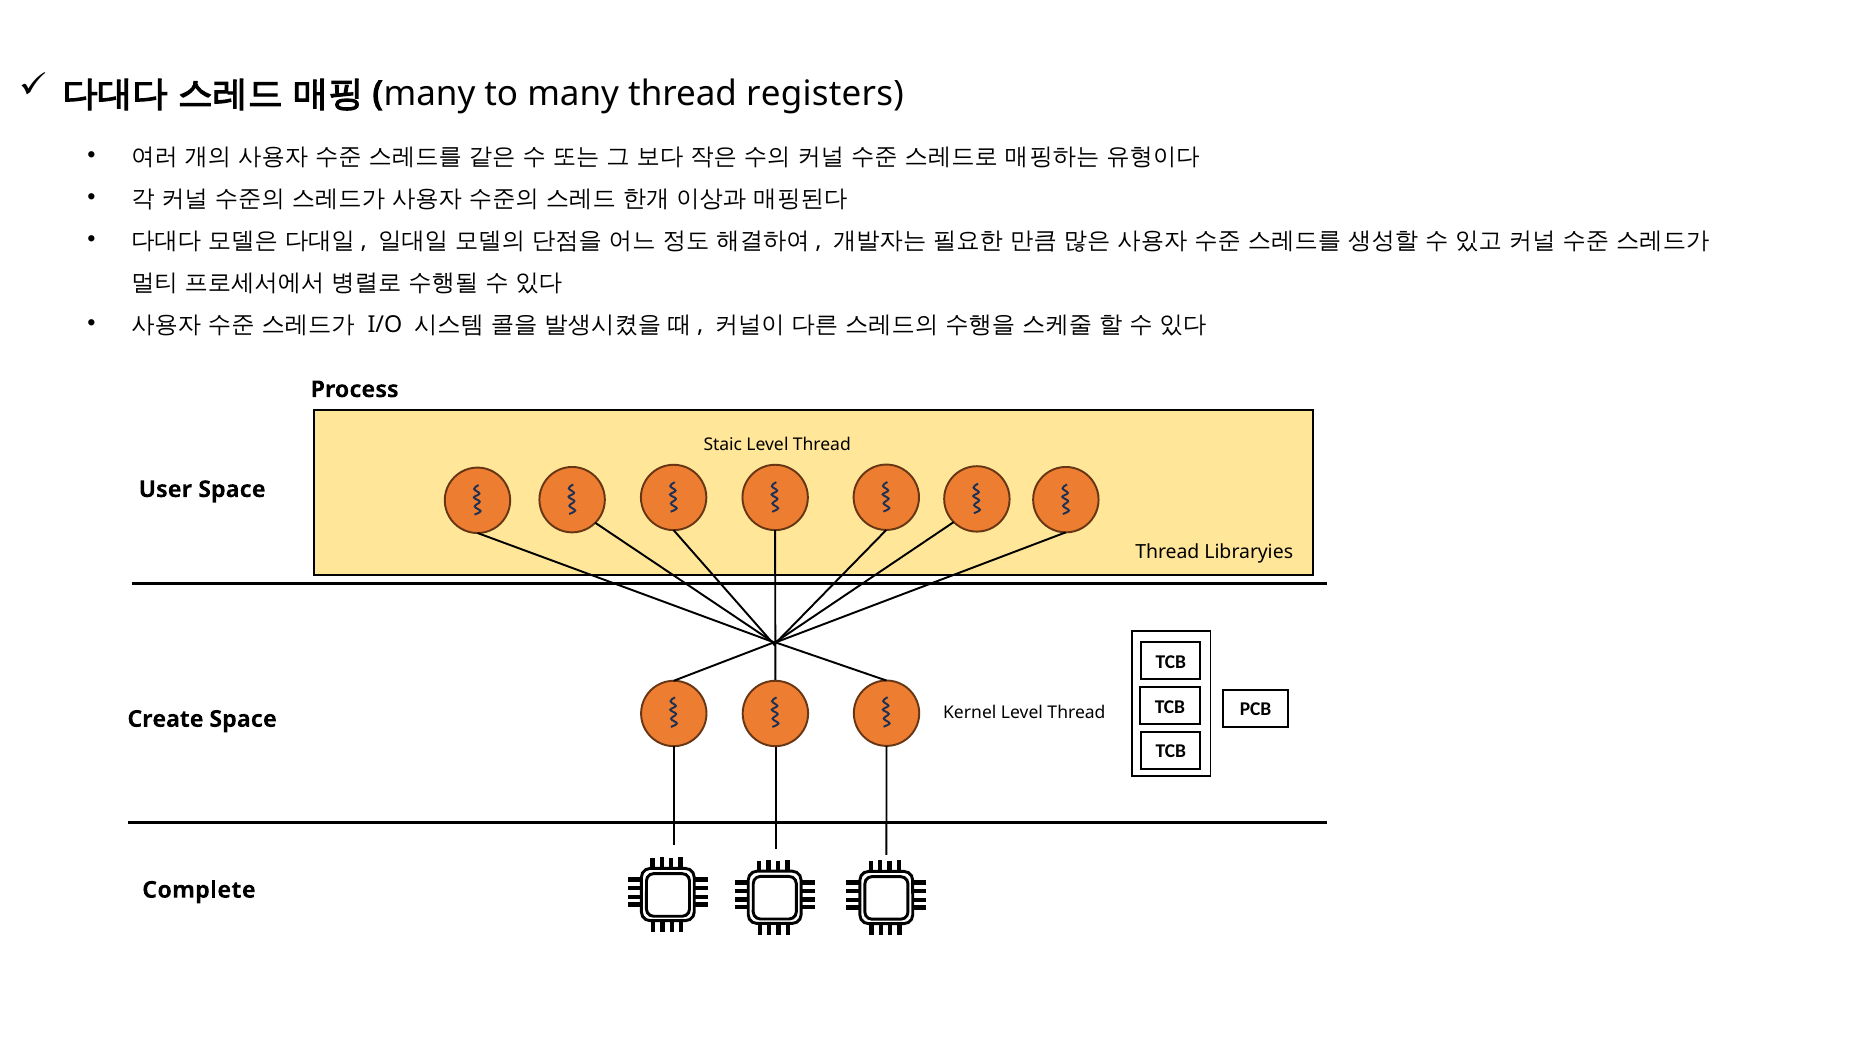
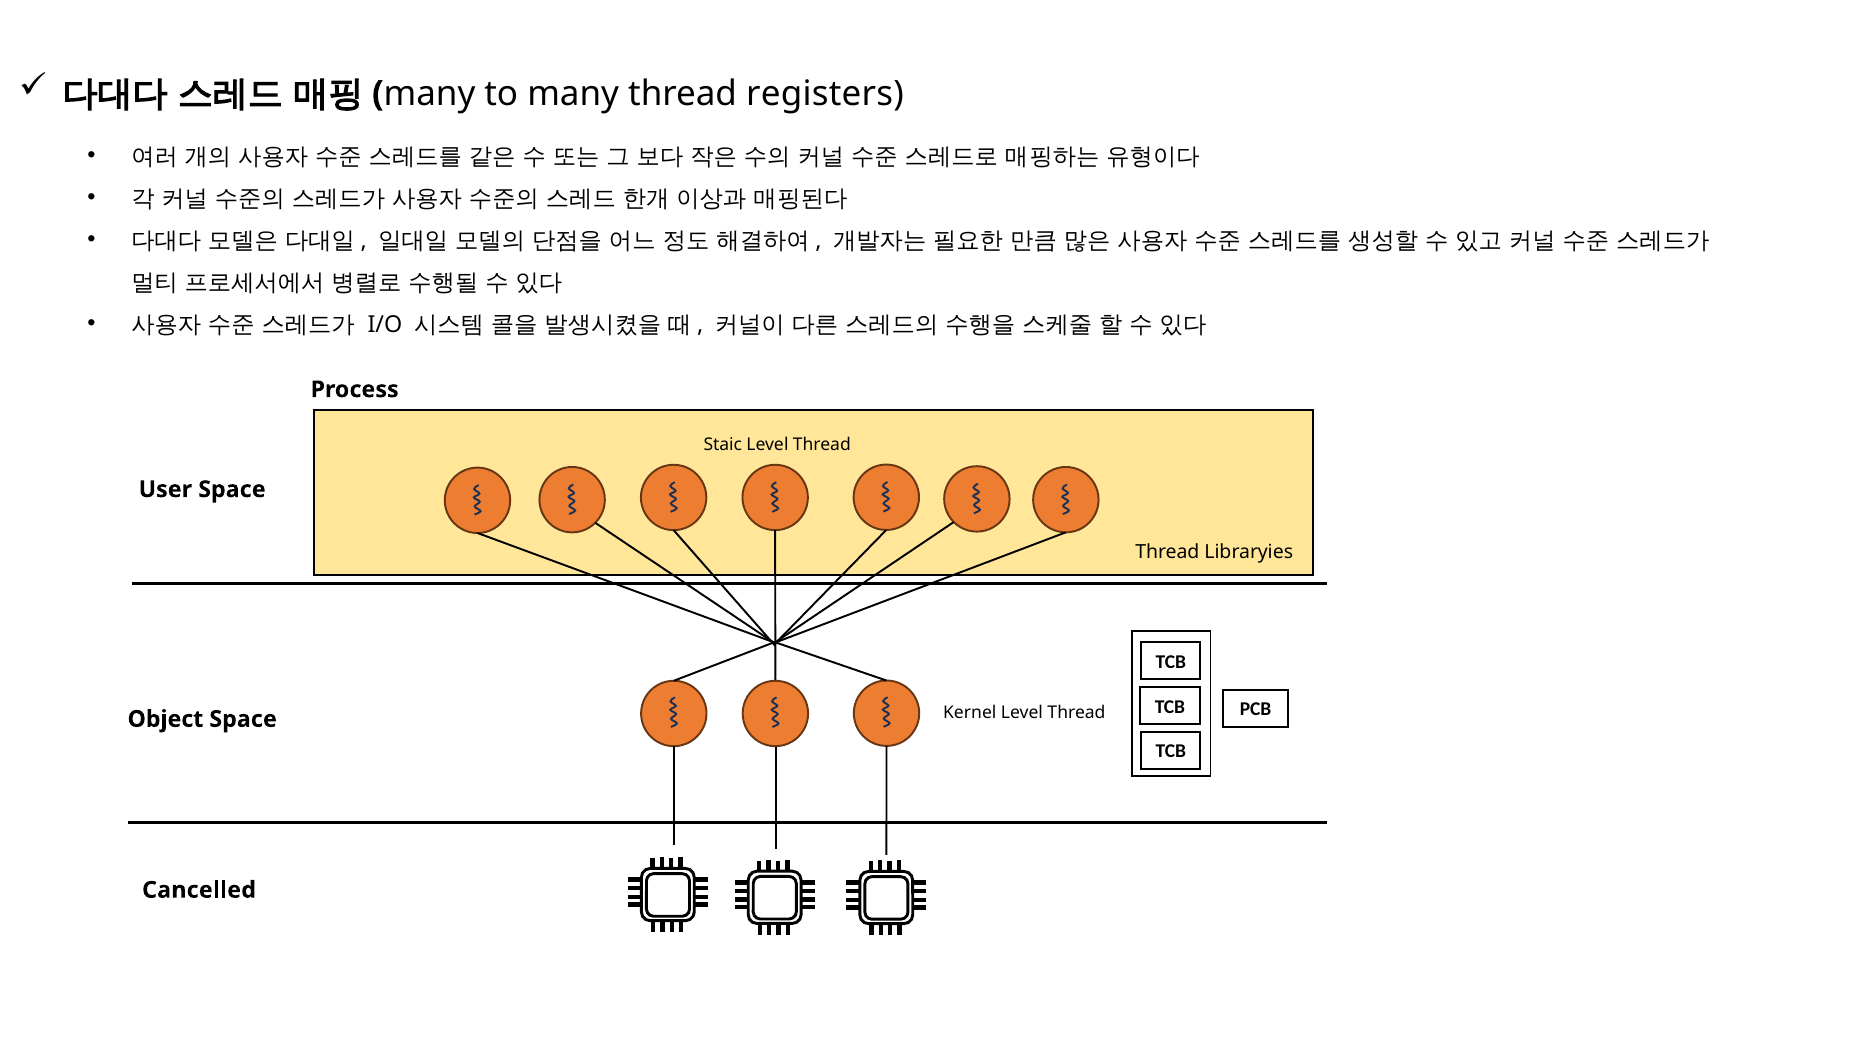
Create: Create -> Object (165, 719)
Complete: Complete -> Cancelled (199, 890)
